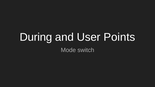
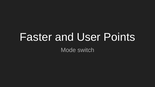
During: During -> Faster (36, 37)
